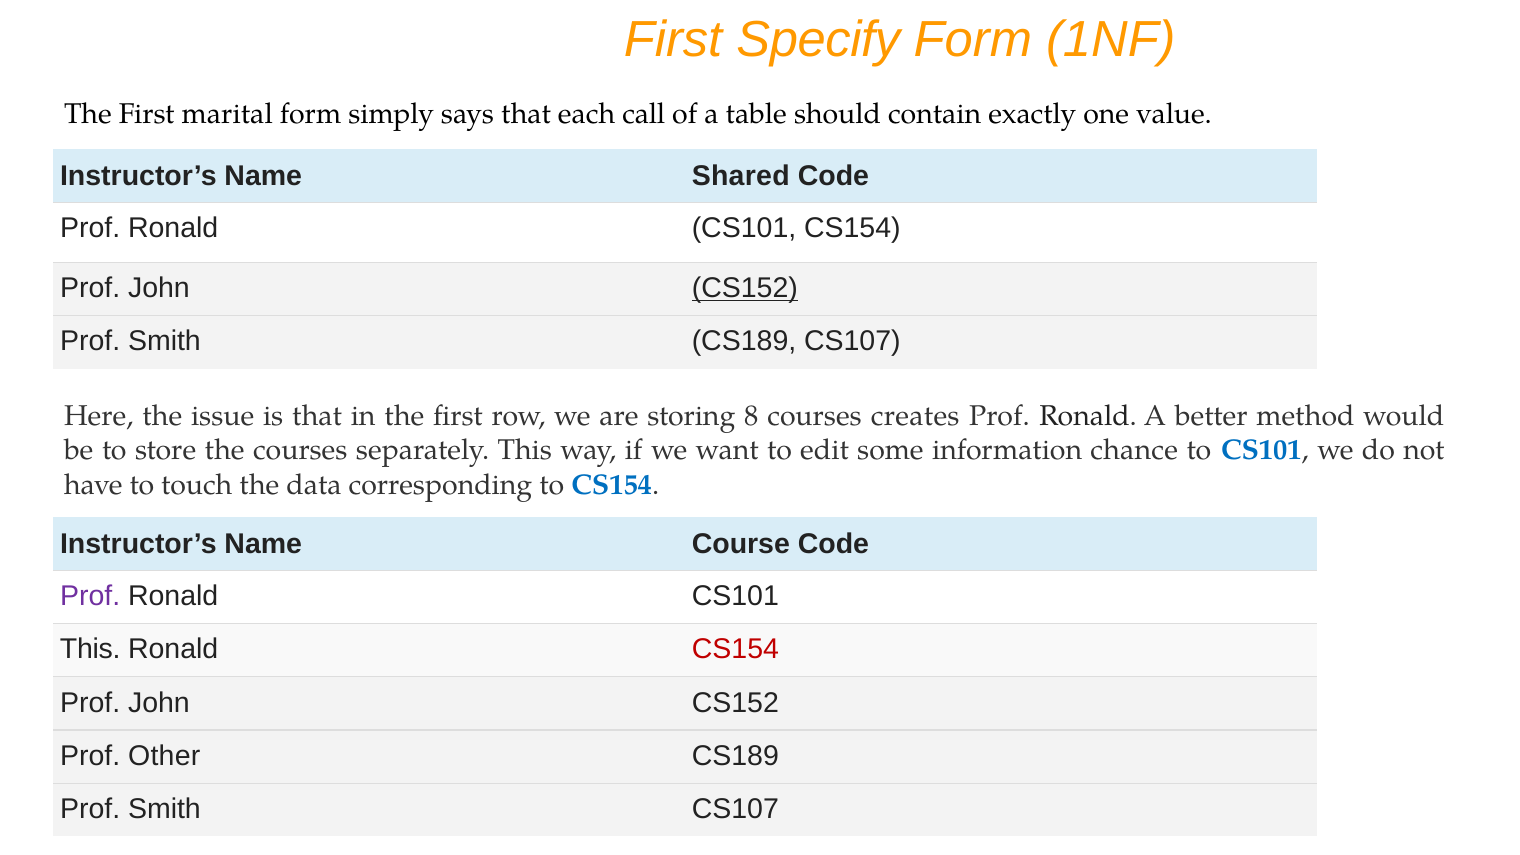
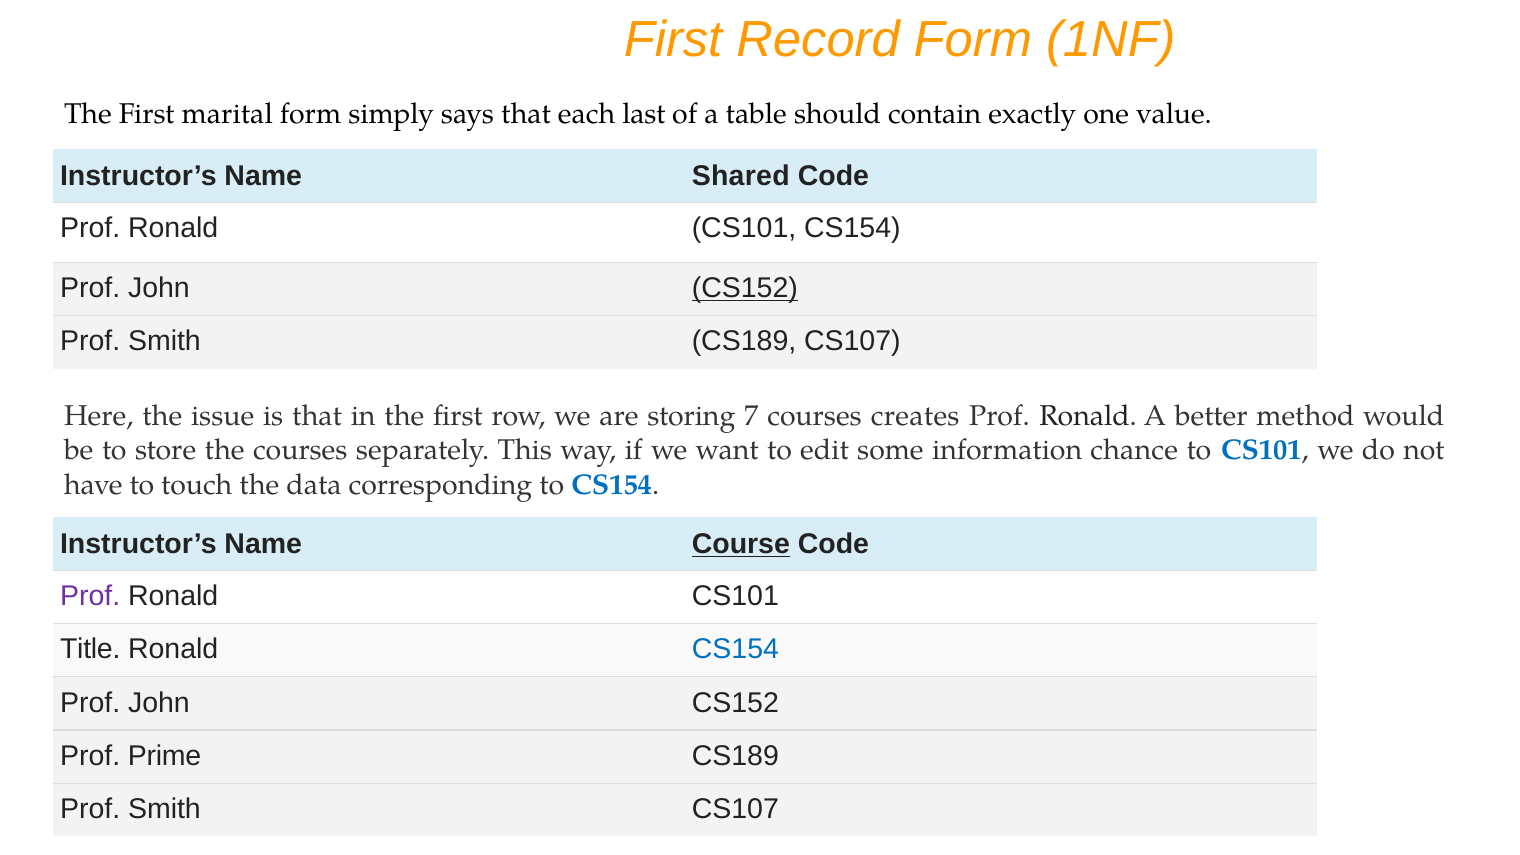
Specify: Specify -> Record (818, 40)
call: call -> last (644, 114)
8: 8 -> 7 (751, 416)
Course underline: none -> present (741, 544)
This: This -> Title (90, 650)
CS154 colour: red -> blue (735, 650)
Other: Other -> Prime (165, 756)
